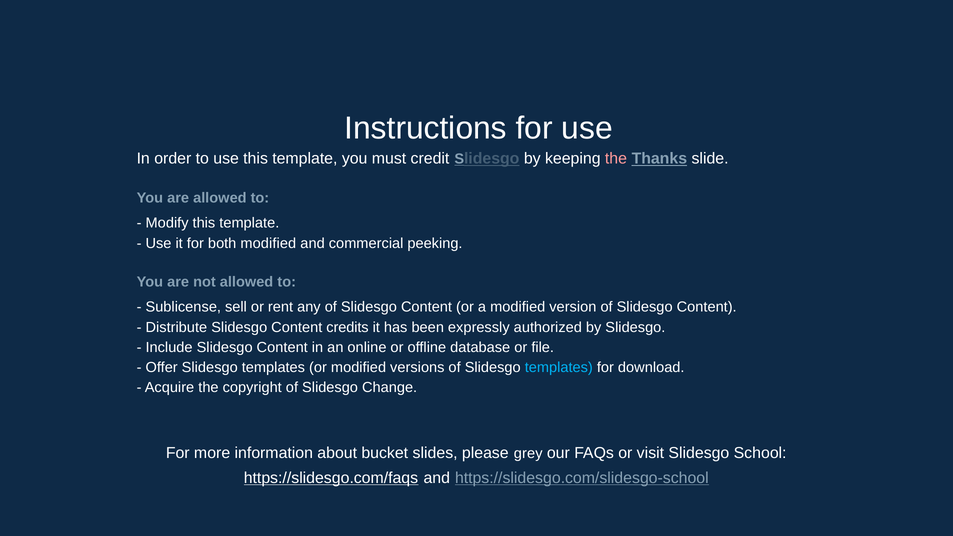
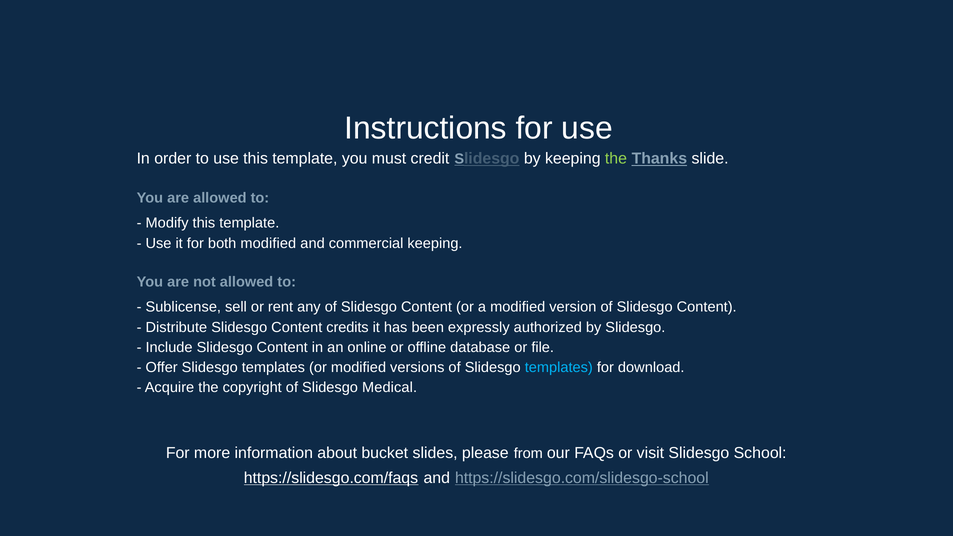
the colour: pink -> light green (616, 158)
commercial peeking: peeking -> keeping (435, 243)
Change: Change -> Medical (390, 388)
grey: grey -> from (528, 453)
